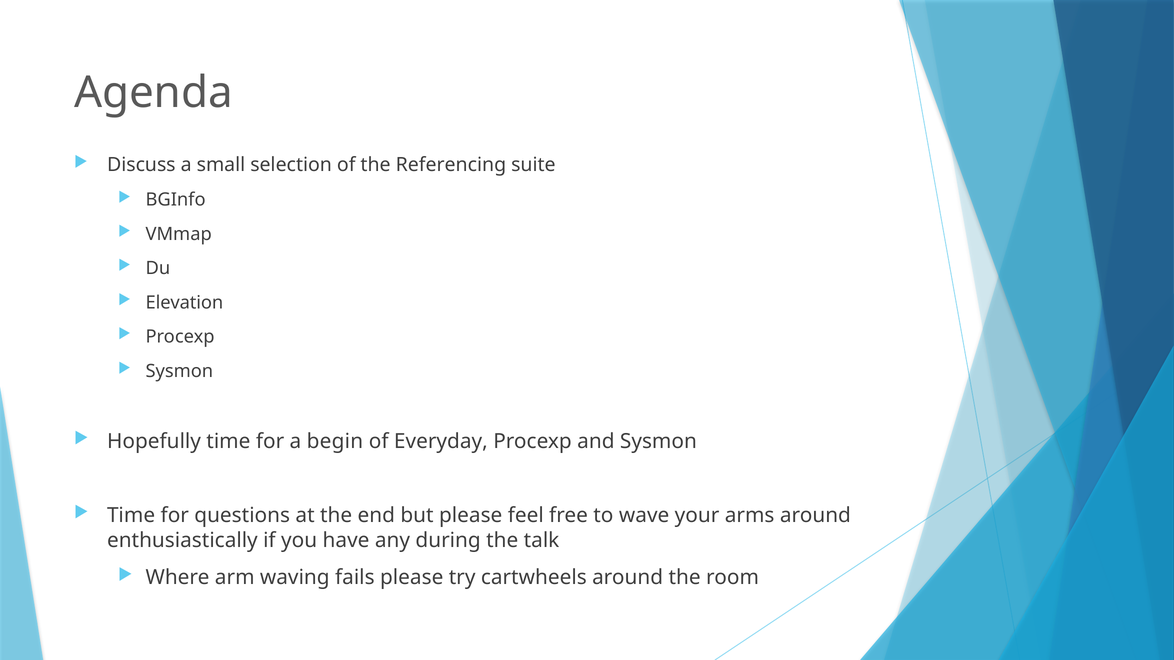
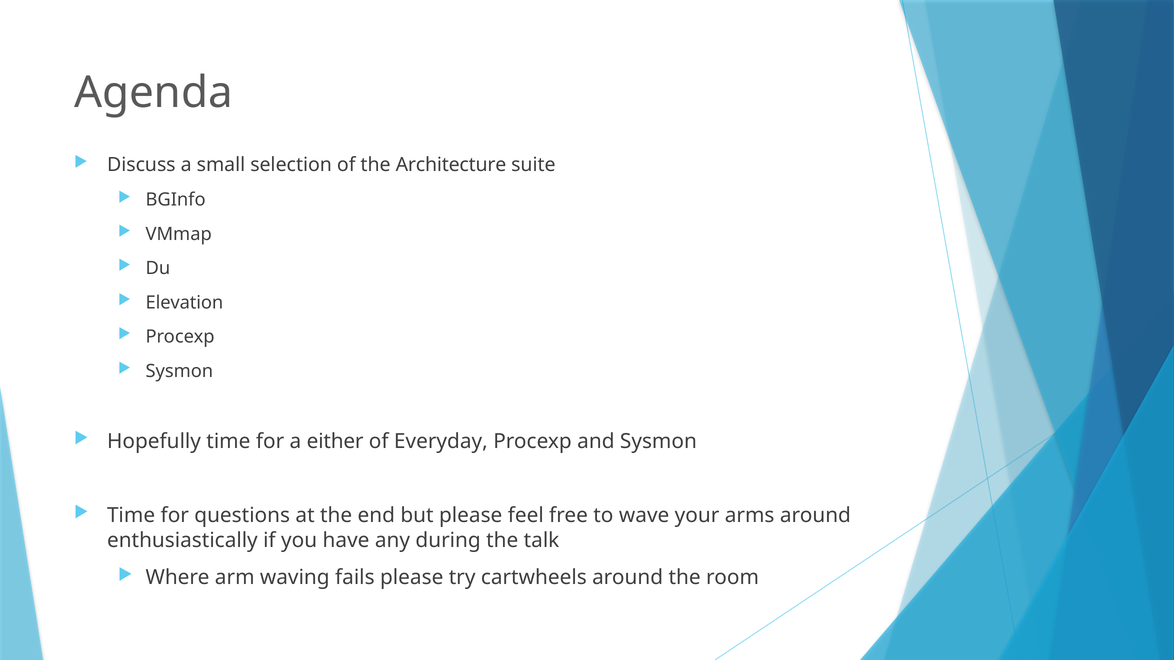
Referencing: Referencing -> Architecture (451, 165)
begin: begin -> either (335, 441)
